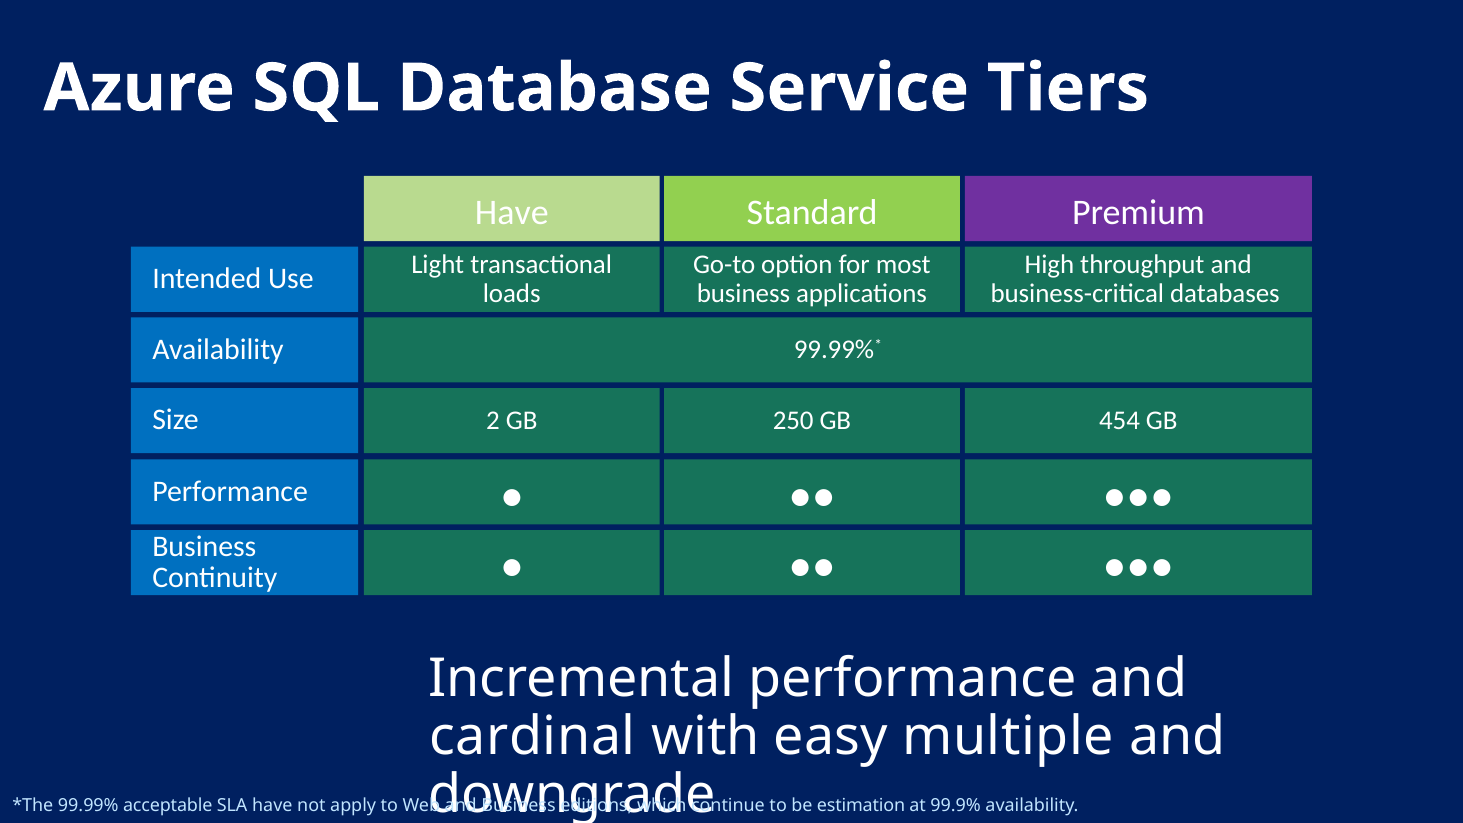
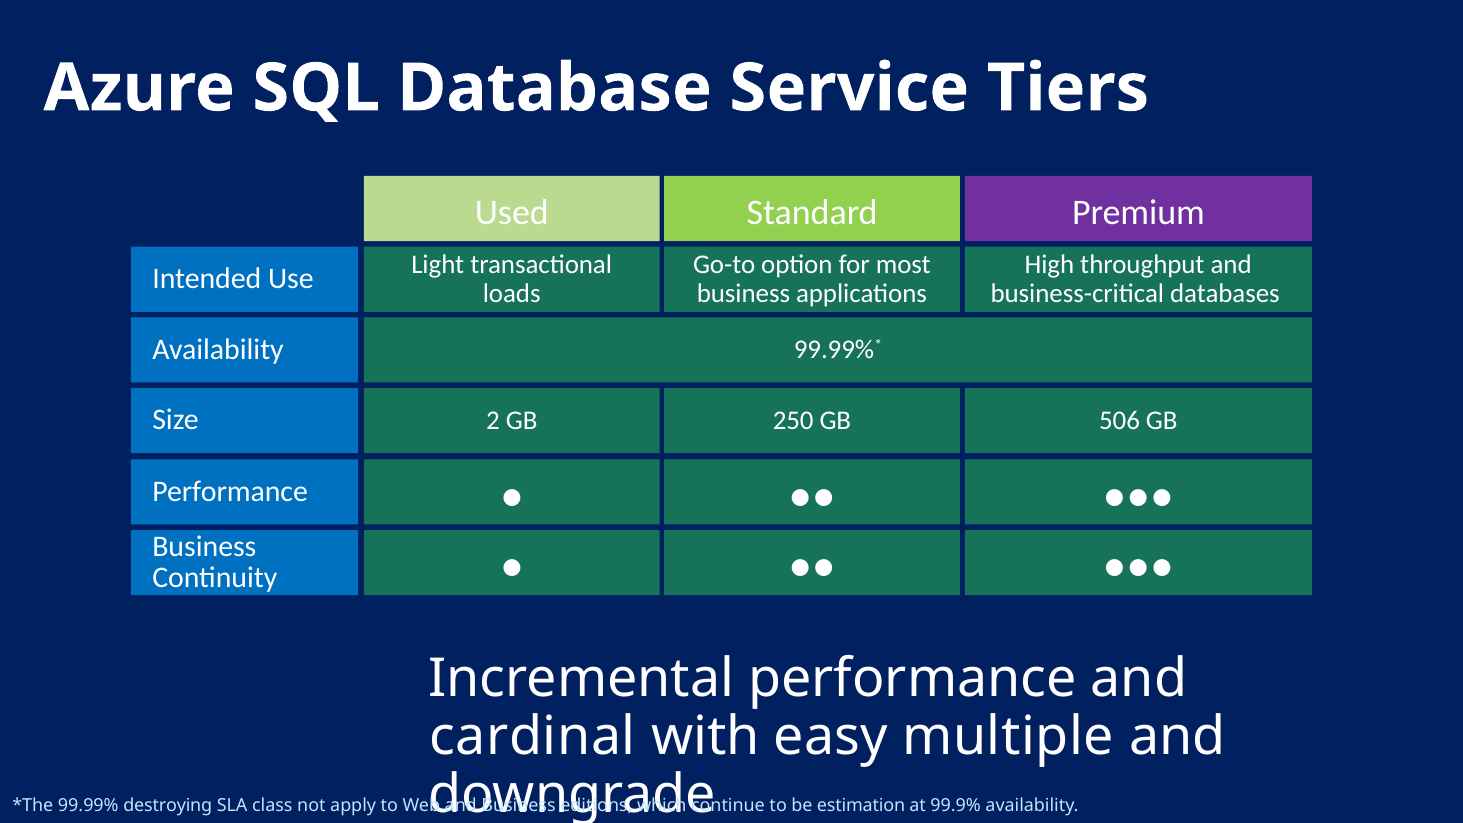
Have: Have -> Used (512, 212)
454: 454 -> 506 (1120, 420)
acceptable: acceptable -> destroying (168, 806)
SLA have: have -> class (272, 806)
